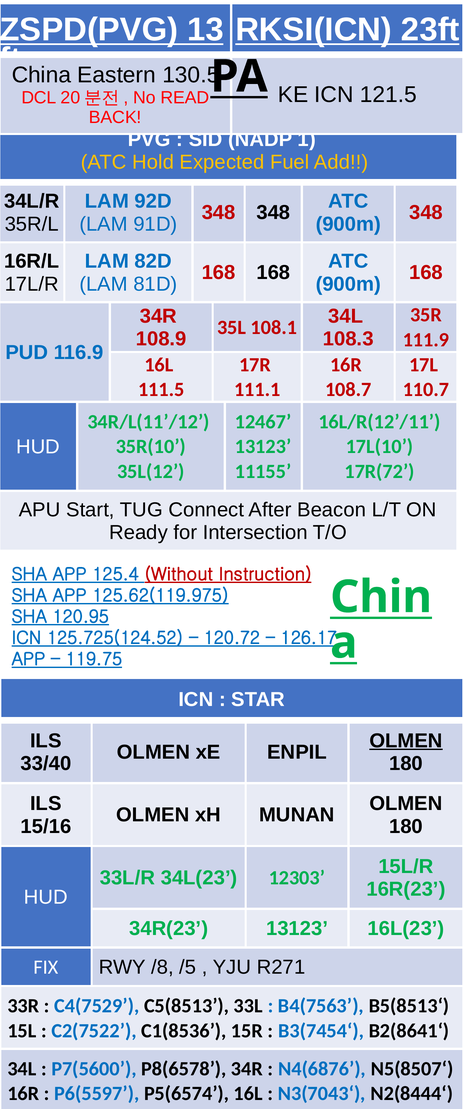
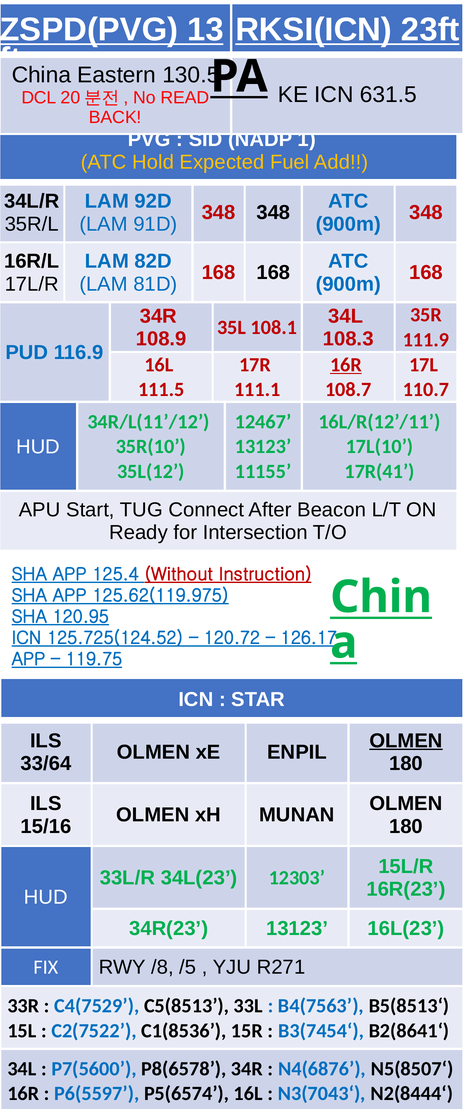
121.5: 121.5 -> 631.5 (388, 95)
16R underline: none -> present (346, 365)
17R(72: 17R(72 -> 17R(41 (380, 472)
33/40: 33/40 -> 33/64 (46, 764)
